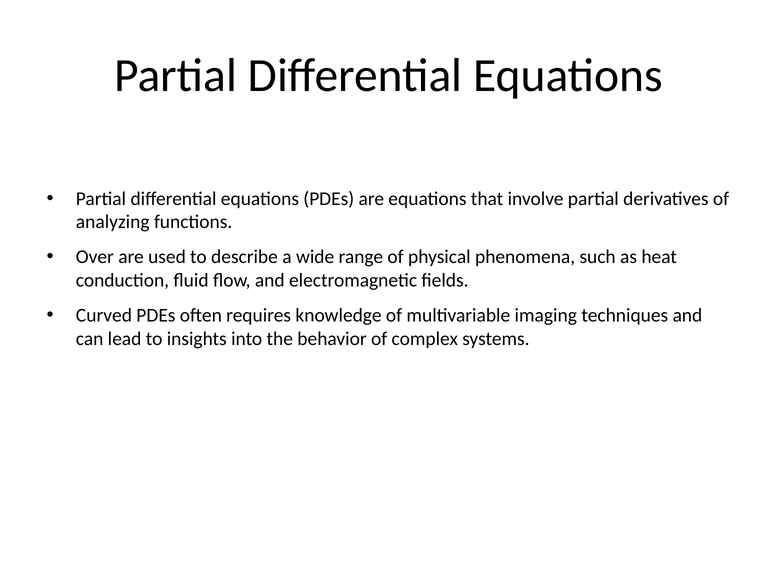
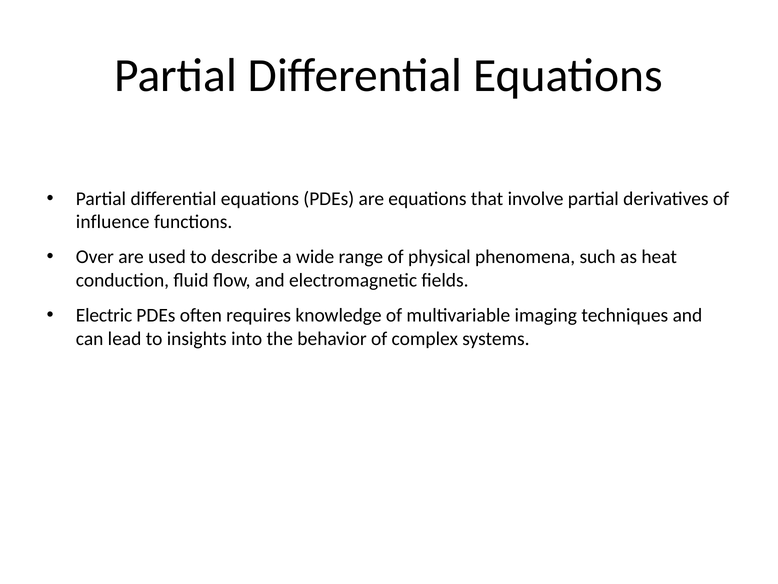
analyzing: analyzing -> influence (113, 222)
Curved: Curved -> Electric (104, 315)
